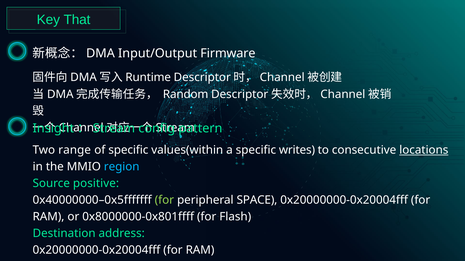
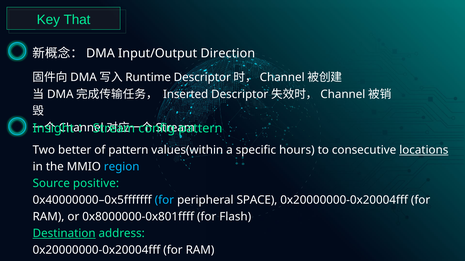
Firmware: Firmware -> Direction (228, 53)
Random: Random -> Inserted (186, 94)
range: range -> better (75, 150)
of specific: specific -> pattern (128, 150)
writes: writes -> hours (297, 150)
for colour: light green -> light blue (164, 200)
Destination underline: none -> present (64, 234)
